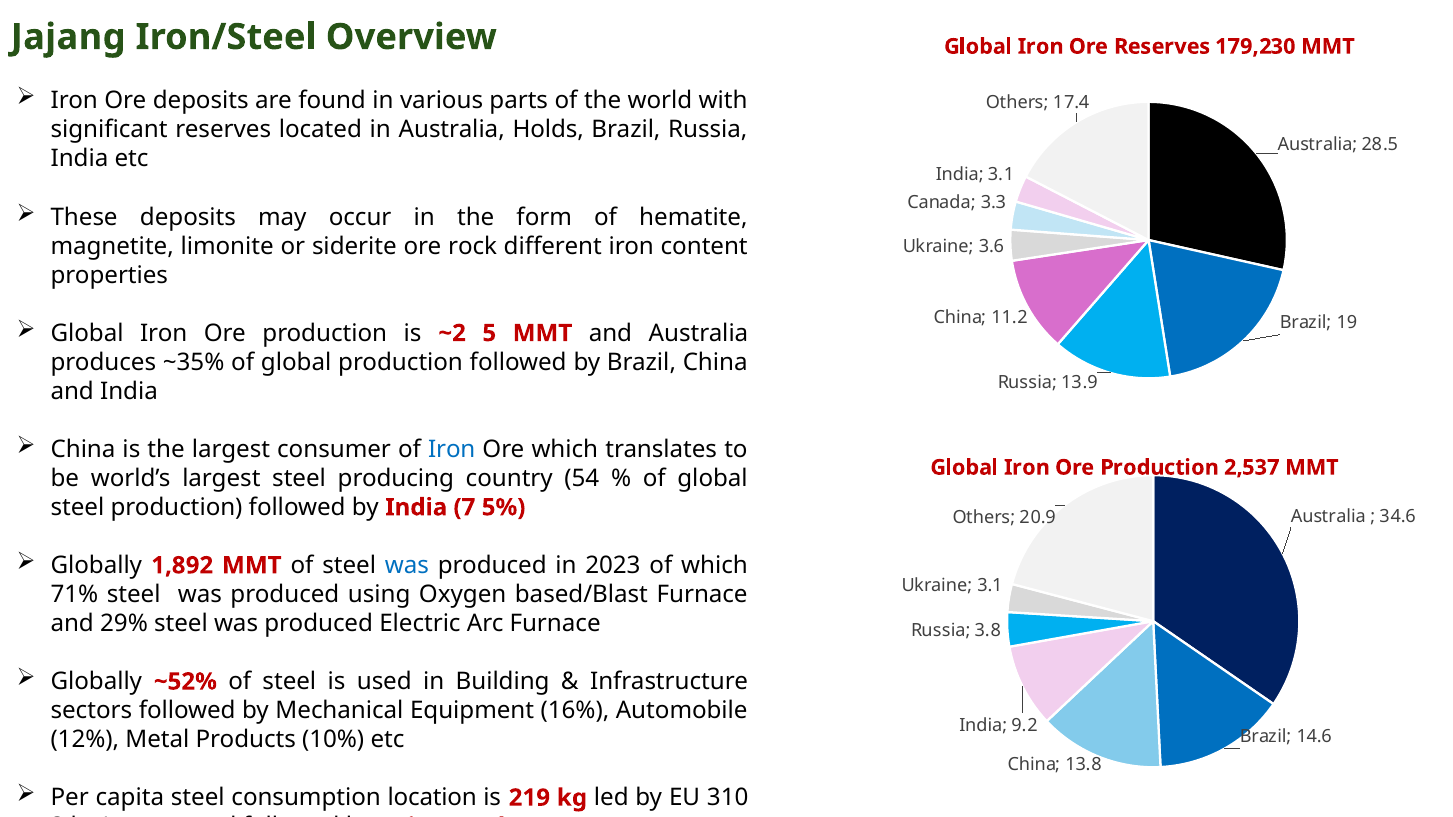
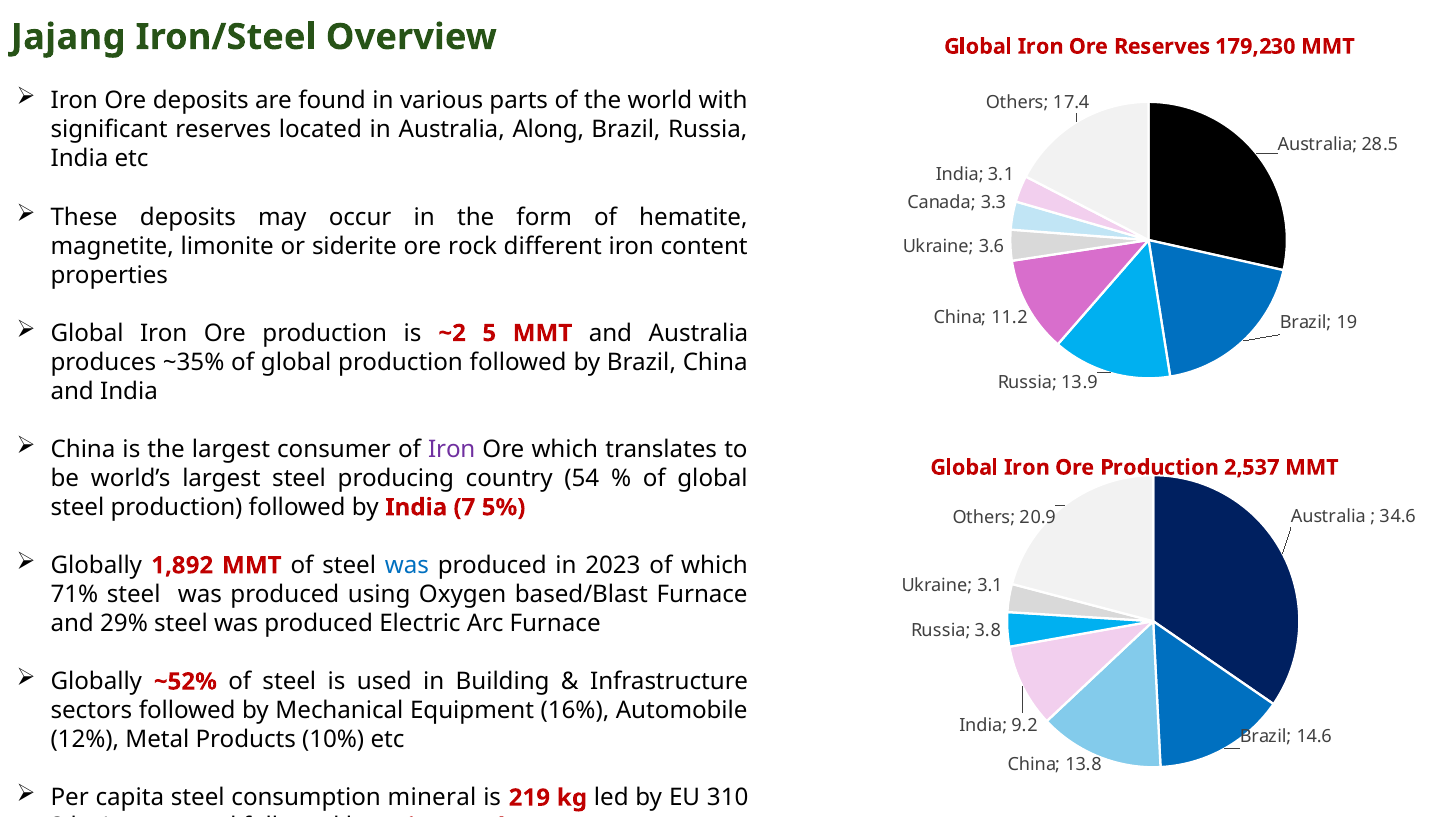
Holds: Holds -> Along (548, 130)
Iron colour: blue -> purple (452, 449)
location: location -> mineral (432, 798)
